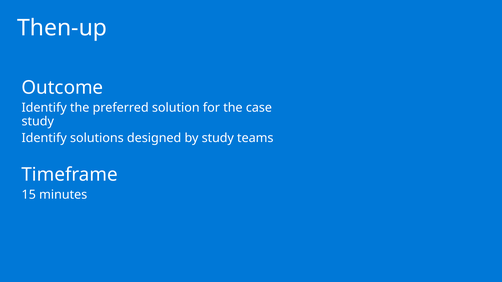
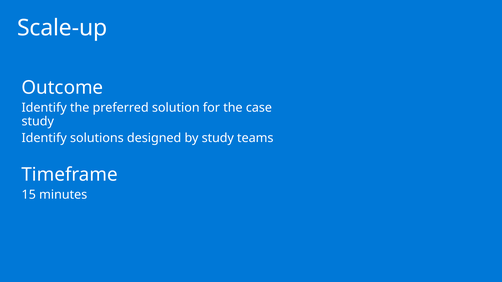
Then-up: Then-up -> Scale-up (62, 28)
